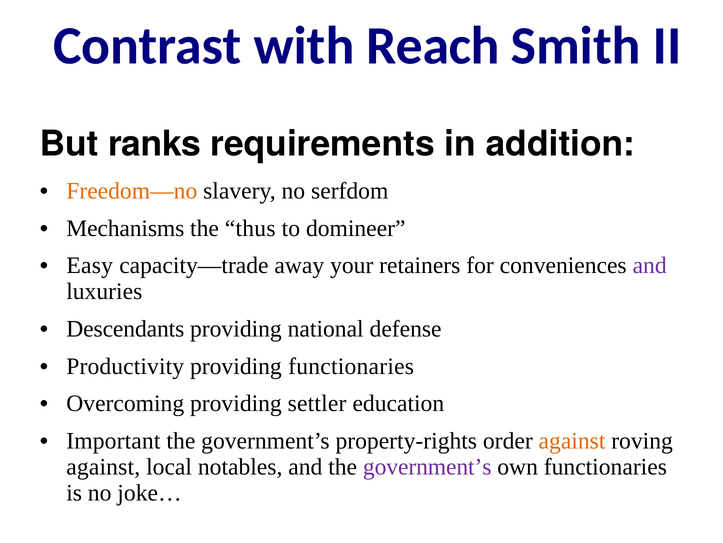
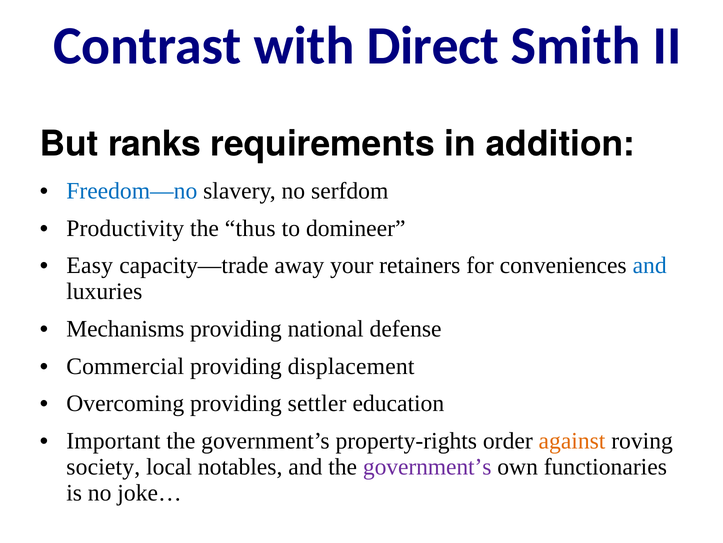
Reach: Reach -> Direct (433, 46)
Freedom—no colour: orange -> blue (132, 191)
Mechanisms: Mechanisms -> Productivity (125, 228)
and colour: purple -> blue (650, 265)
Descendants: Descendants -> Mechanisms (125, 328)
Productivity: Productivity -> Commercial (125, 366)
providing functionaries: functionaries -> displacement (351, 366)
against: against -> society (103, 466)
